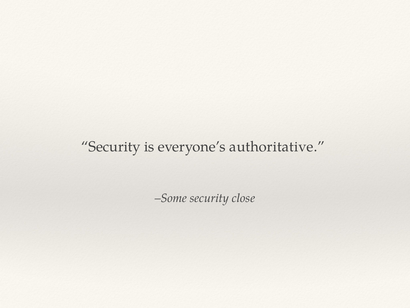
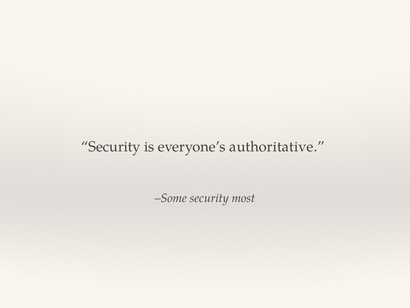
close: close -> most (243, 198)
